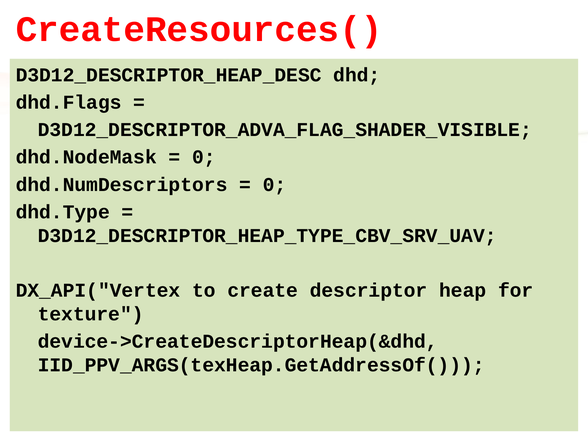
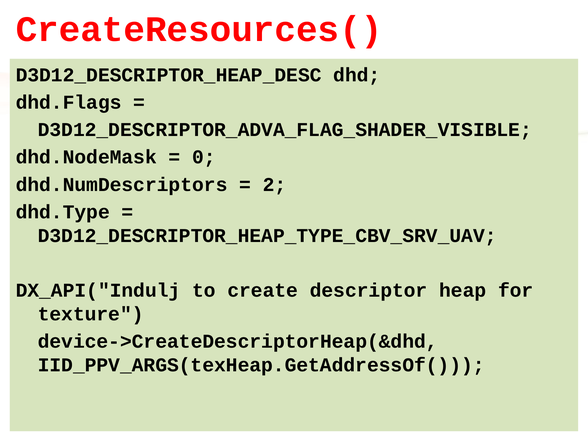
0: 0 -> 2 (274, 185)
DX_API("Vertex: DX_API("Vertex -> DX_API("Indulj (98, 290)
